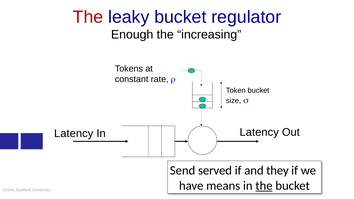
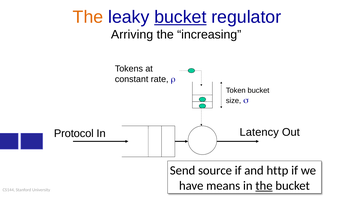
The colour: red -> orange (88, 17)
bucket underline: none -> present (180, 17)
Enough: Enough -> Arriving (132, 35)
Latency: Latency -> Protocol (74, 134)
served: served -> source (215, 171)
they: they -> http (277, 171)
